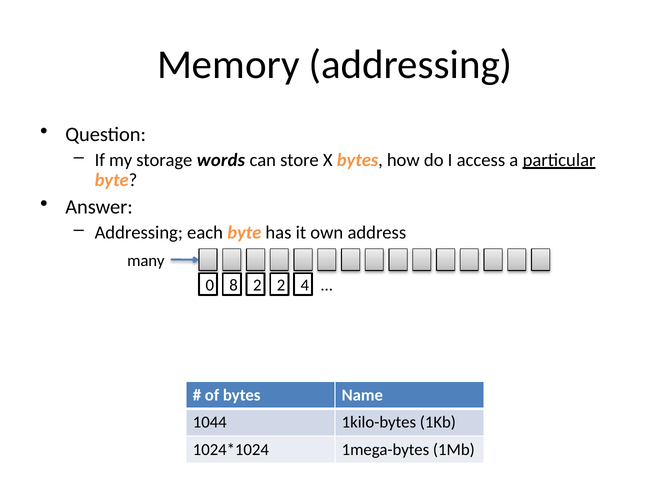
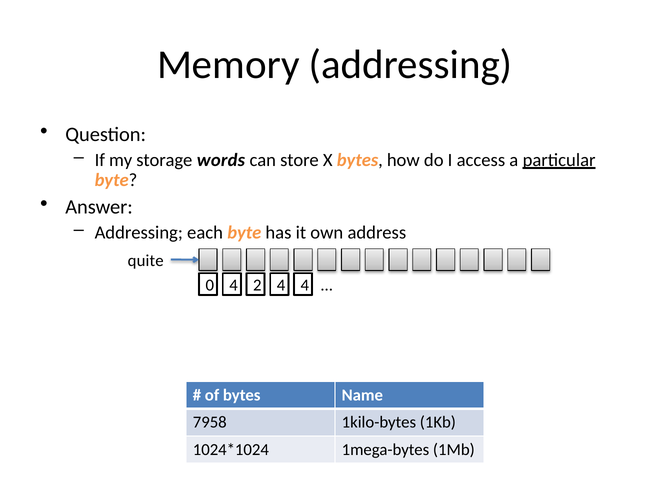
many: many -> quite (146, 260)
0 8: 8 -> 4 (234, 285)
2 2: 2 -> 4 (281, 285)
1044: 1044 -> 7958 (210, 422)
